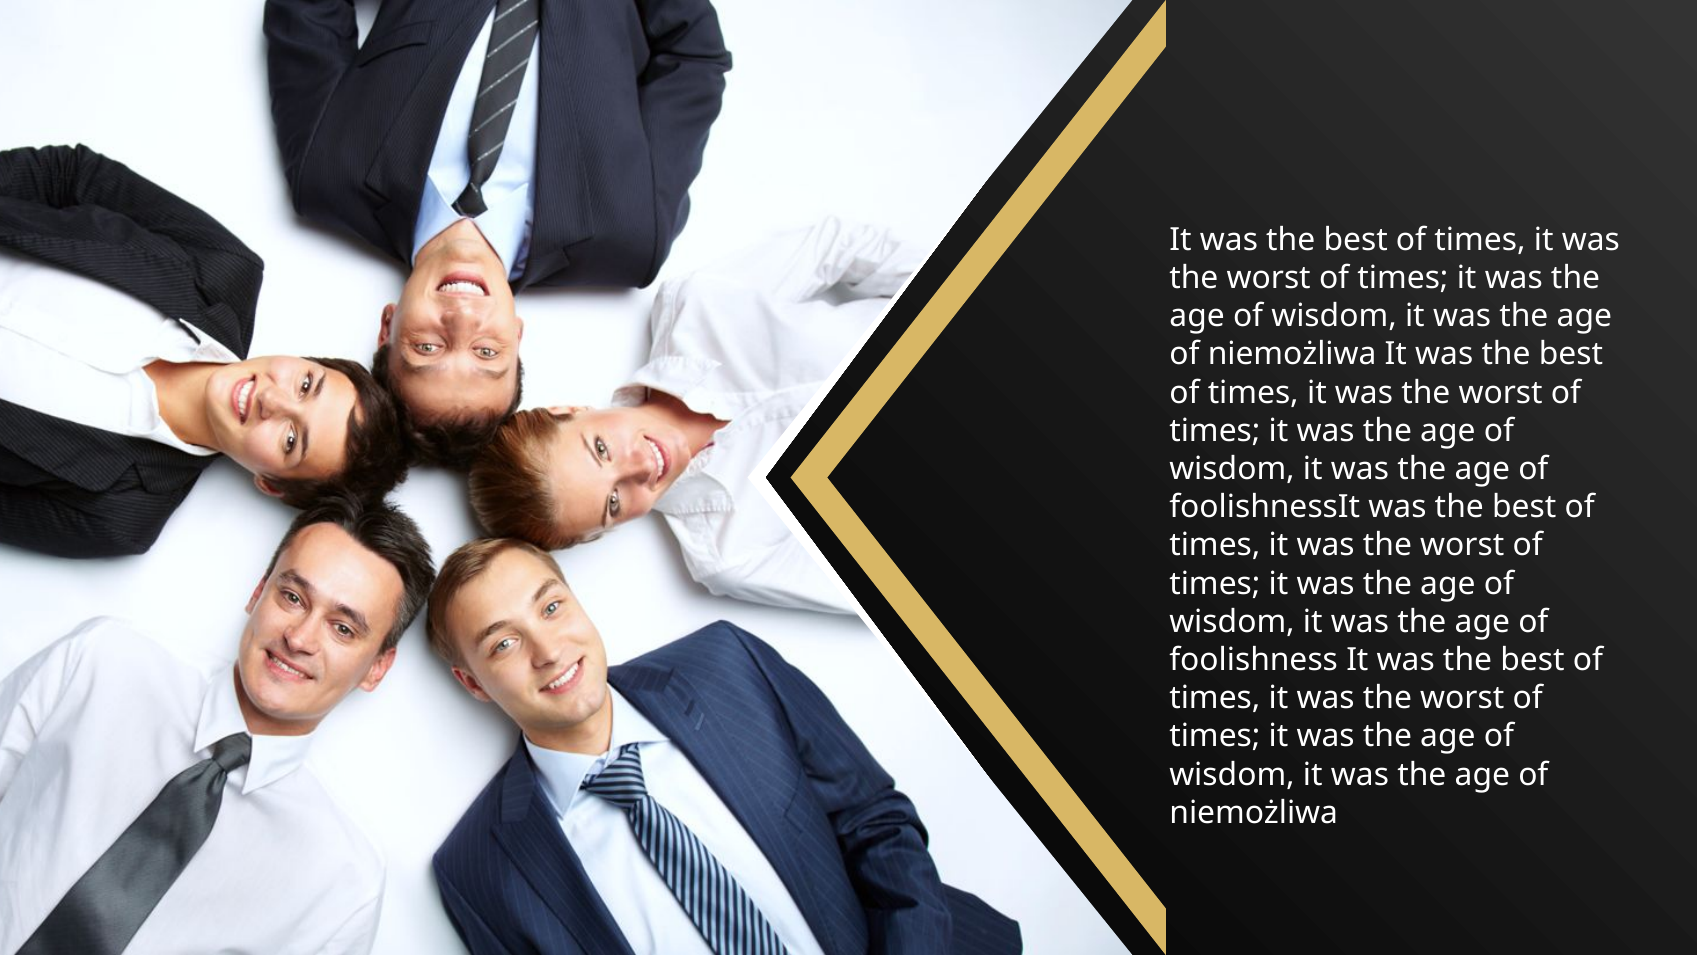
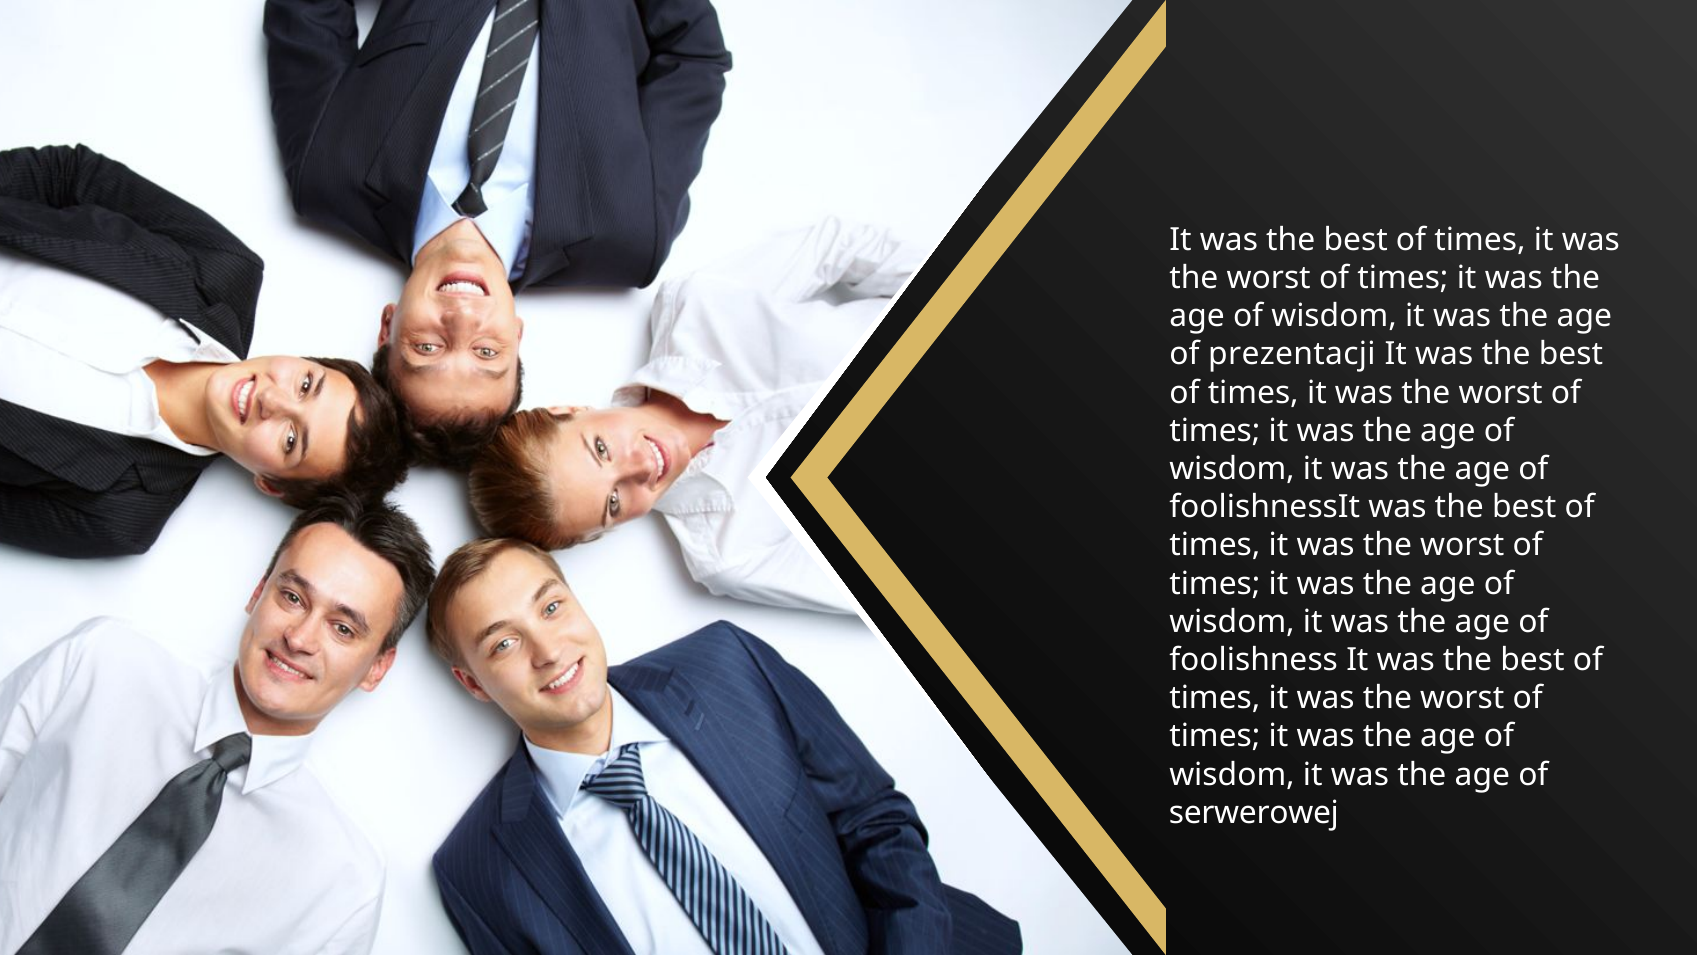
niemożliwa: niemożliwa -> prezentacji (1292, 354)
niemożliwa: niemożliwa -> serwerowej (1254, 812)
